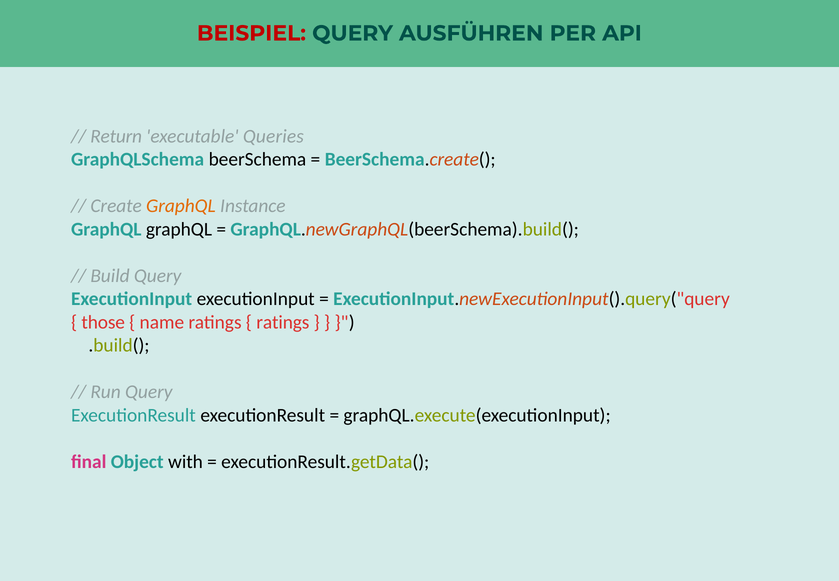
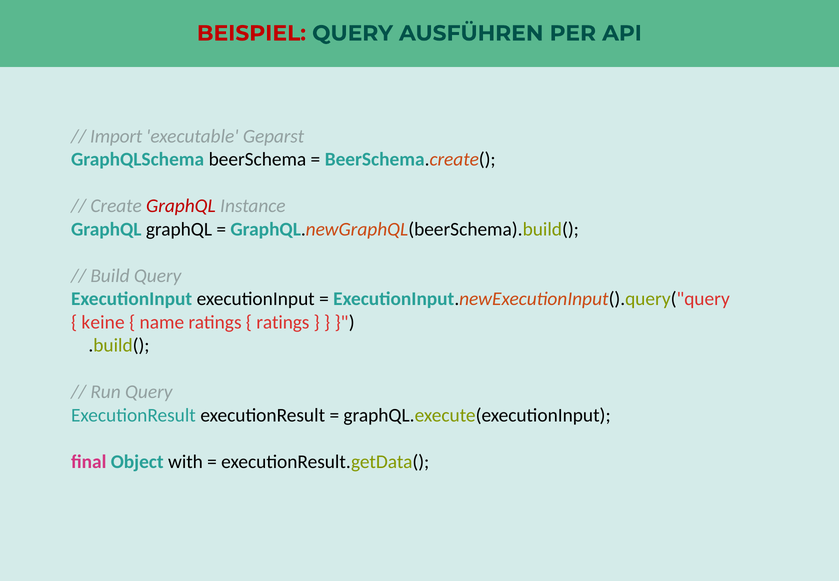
Return: Return -> Import (116, 136)
Queries: Queries -> Geparst (274, 136)
GraphQL colour: orange -> red (181, 206)
those: those -> keine (103, 322)
